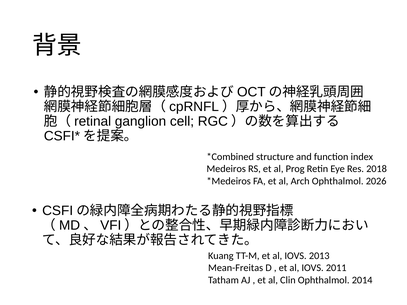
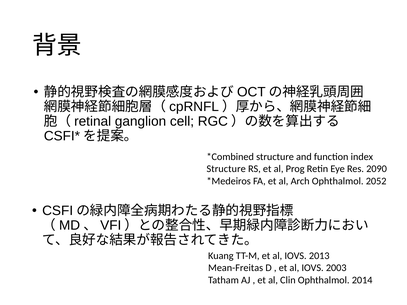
Medeiros: Medeiros -> Structure (226, 169)
2018: 2018 -> 2090 (377, 169)
2026: 2026 -> 2052 (376, 181)
2011: 2011 -> 2003 (336, 268)
